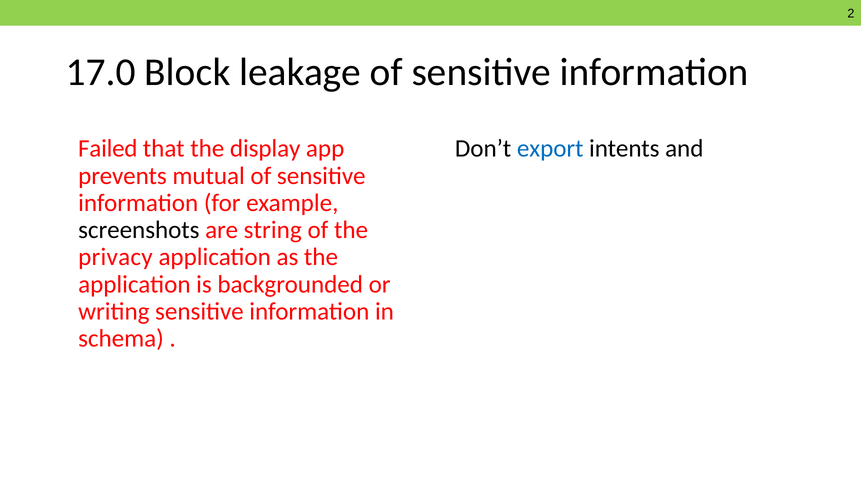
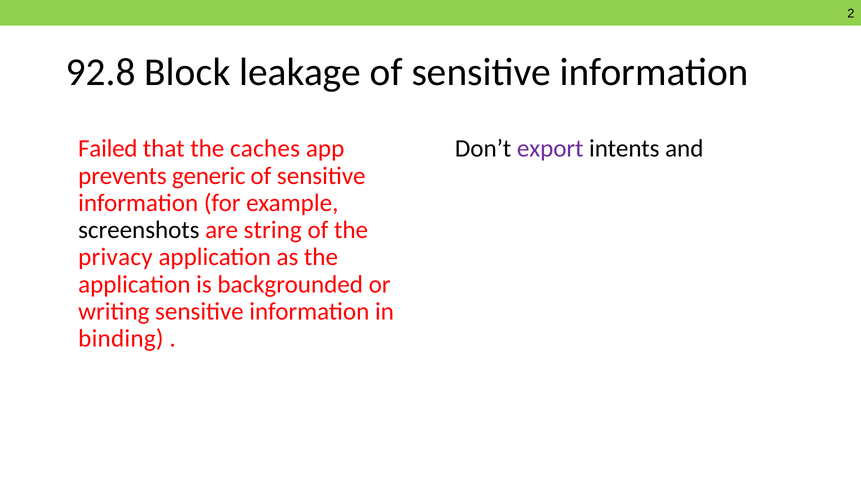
17.0: 17.0 -> 92.8 (101, 72)
display: display -> caches (265, 149)
export colour: blue -> purple (550, 149)
mutual: mutual -> generic (209, 176)
schema: schema -> binding (121, 339)
